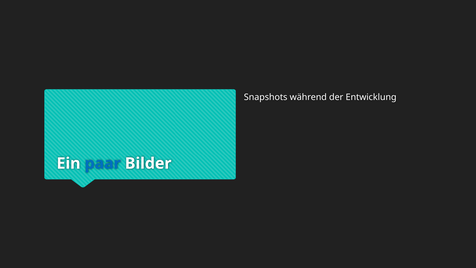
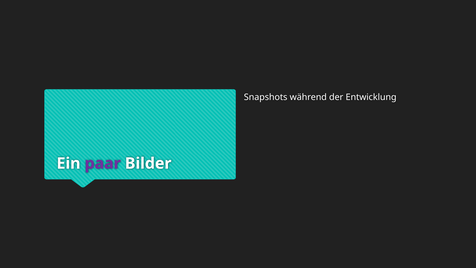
paar colour: blue -> purple (103, 163)
